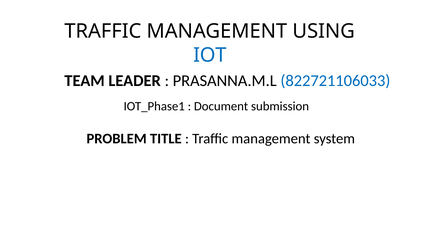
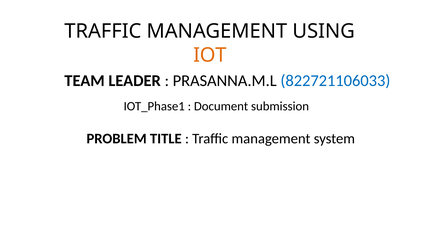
IOT colour: blue -> orange (210, 55)
